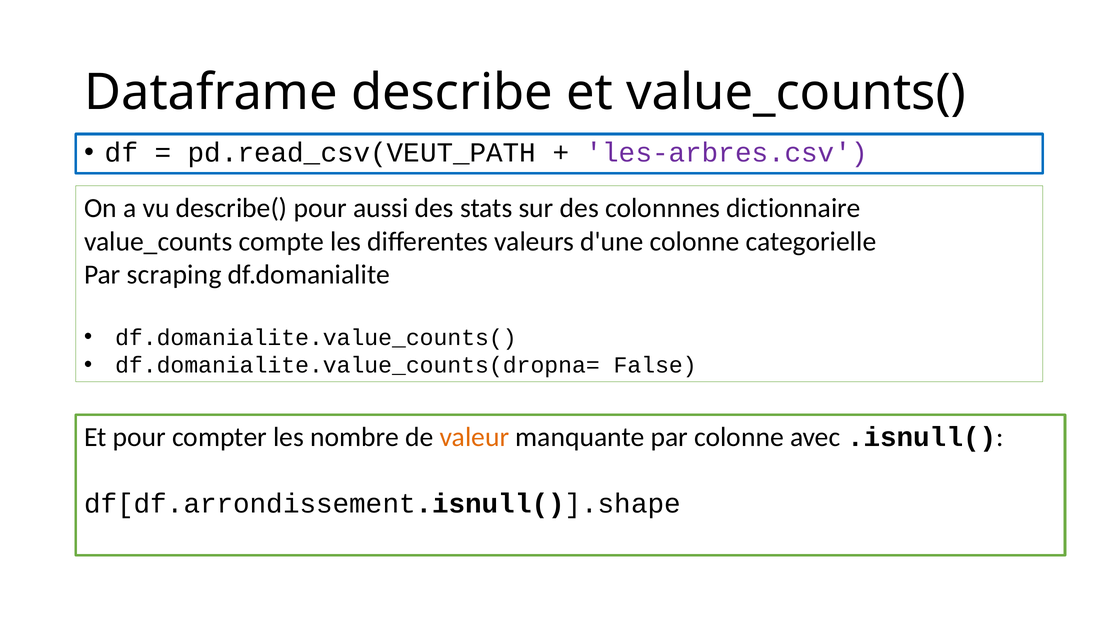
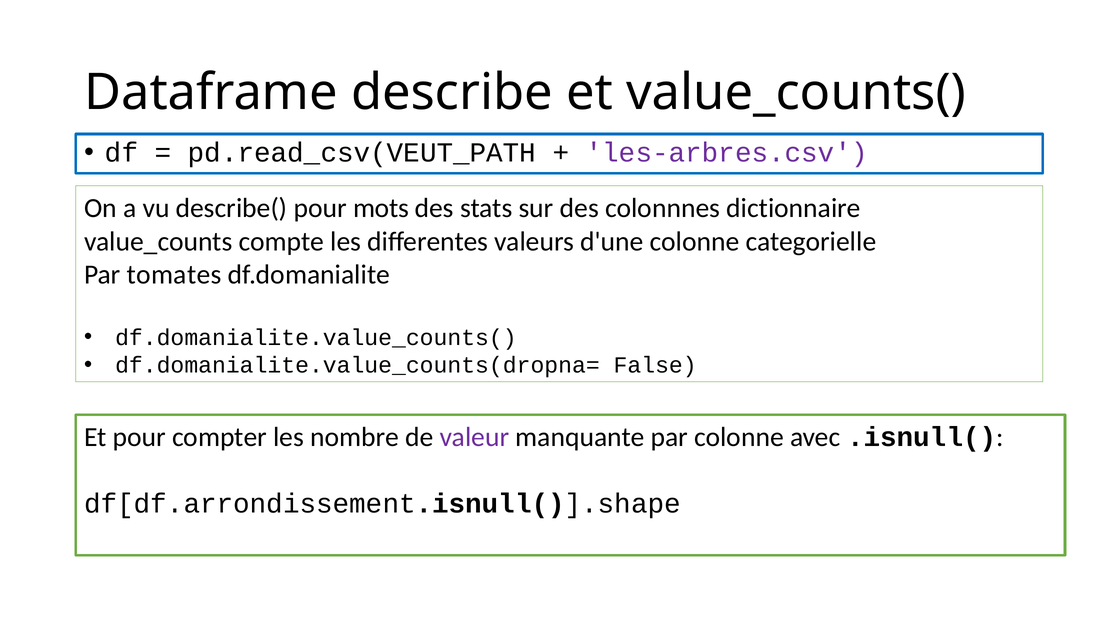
aussi: aussi -> mots (381, 208)
scraping: scraping -> tomates (174, 275)
valeur colour: orange -> purple (474, 438)
